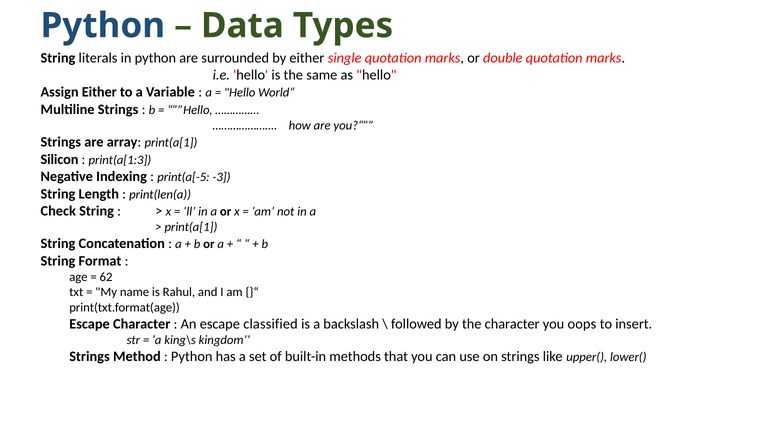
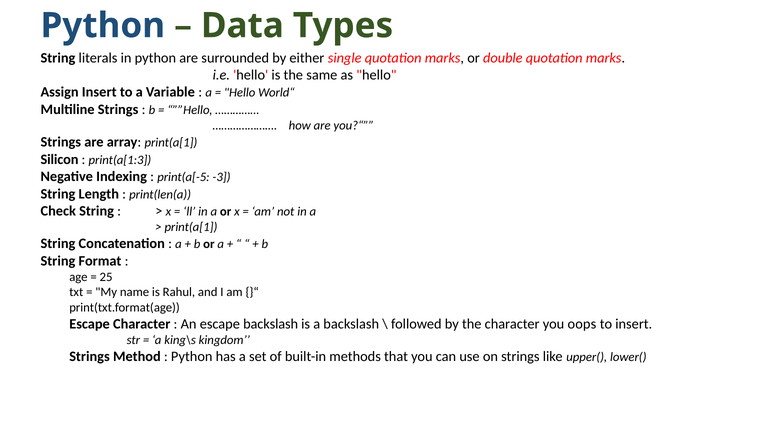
Assign Either: Either -> Insert (99, 92)
62: 62 -> 25 (106, 277)
escape classified: classified -> backslash (271, 323)
